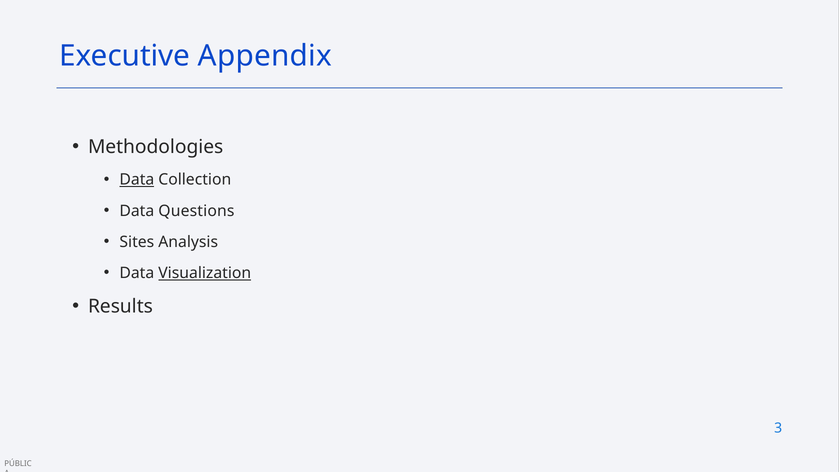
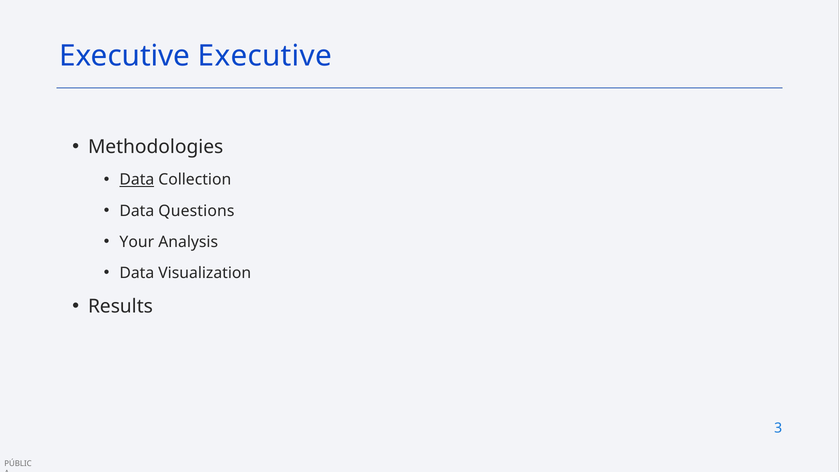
Executive Appendix: Appendix -> Executive (265, 56)
Sites: Sites -> Your (137, 242)
Visualization underline: present -> none (205, 273)
